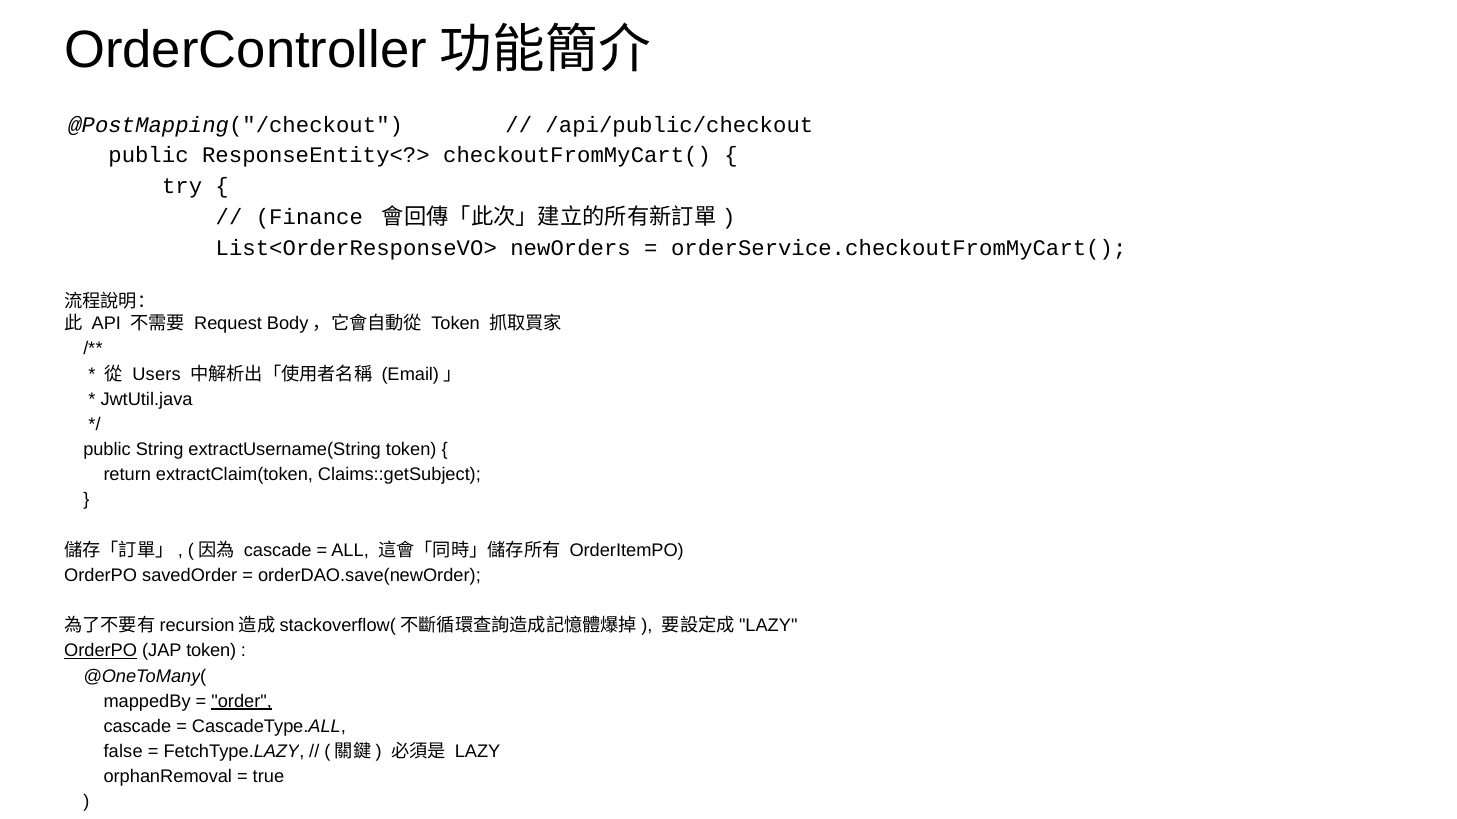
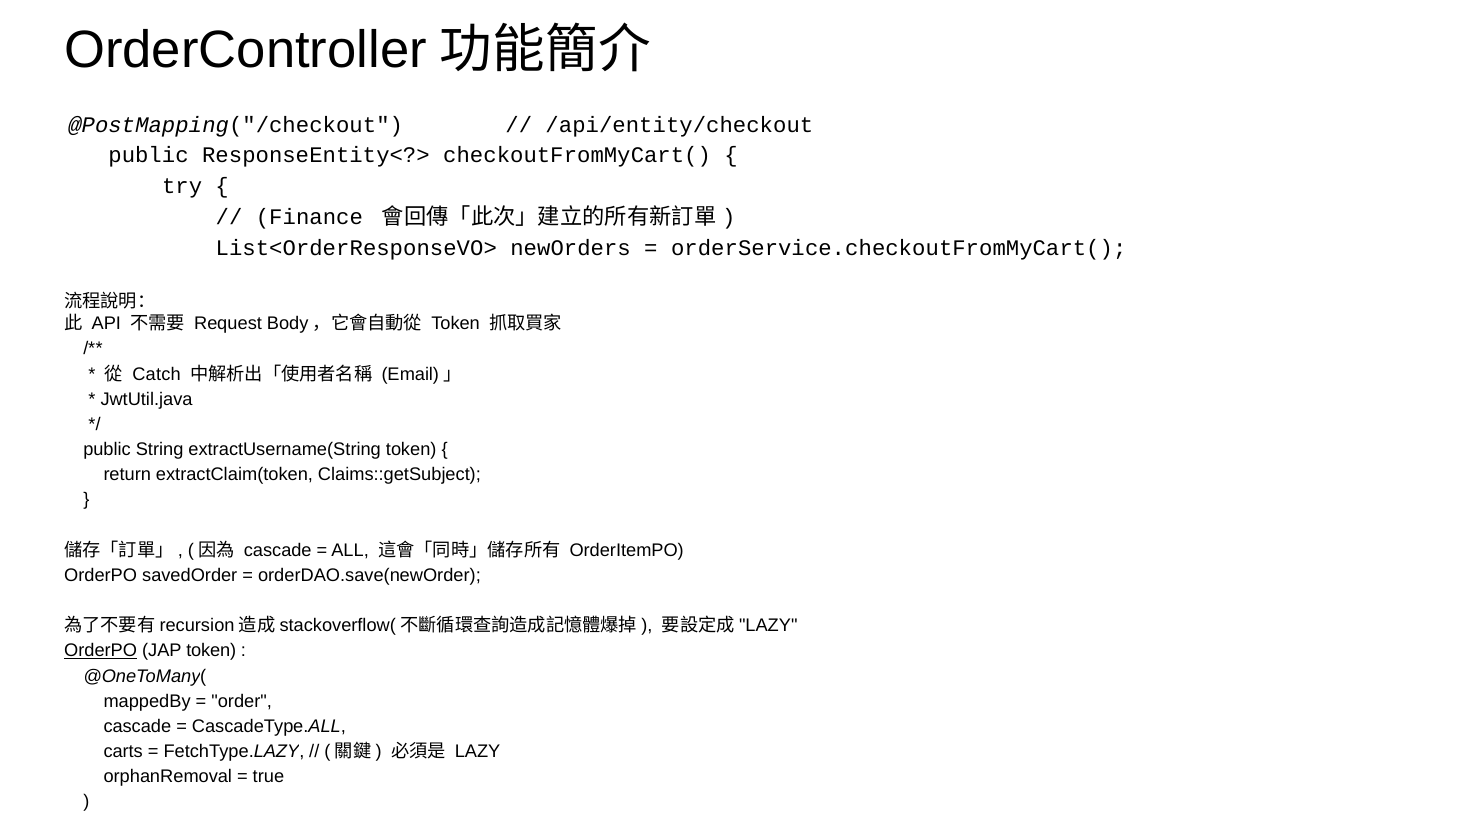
/api/public/checkout: /api/public/checkout -> /api/entity/checkout (679, 125)
Users: Users -> Catch (157, 374)
order underline: present -> none (242, 702)
false: false -> carts (123, 752)
